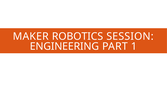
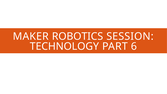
ENGINEERING: ENGINEERING -> TECHNOLOGY (64, 46)
1: 1 -> 6 (134, 46)
